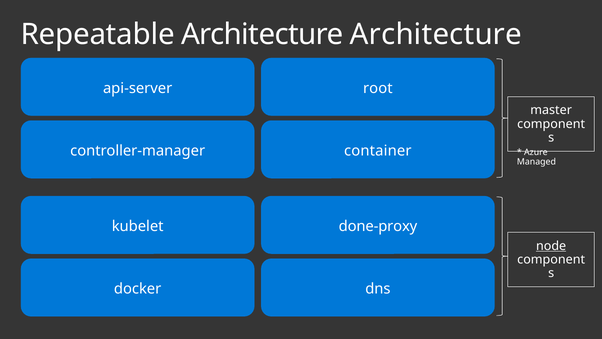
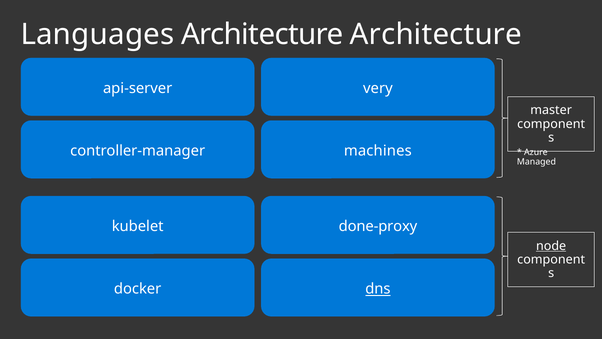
Repeatable: Repeatable -> Languages (97, 35)
root: root -> very (378, 88)
container: container -> machines (378, 151)
dns underline: none -> present (378, 289)
